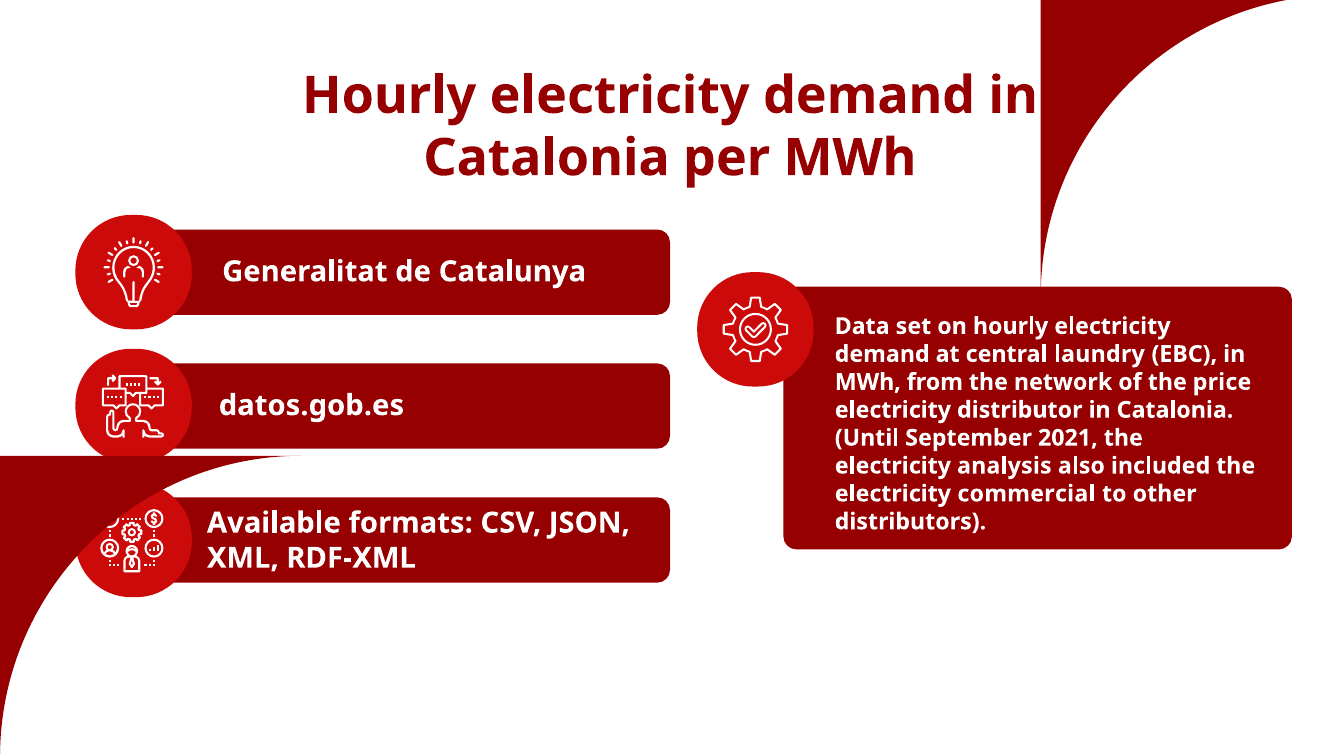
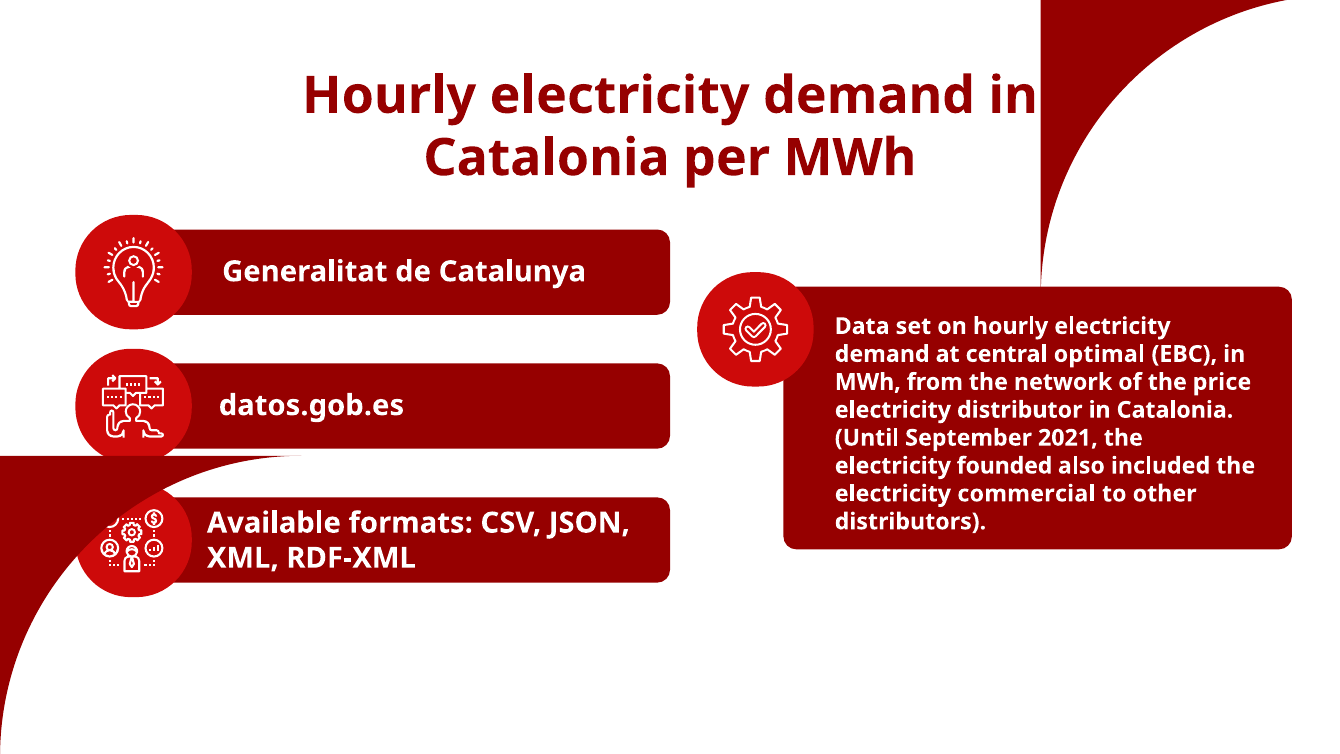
laundry: laundry -> optimal (1099, 354)
analysis: analysis -> founded (1005, 466)
